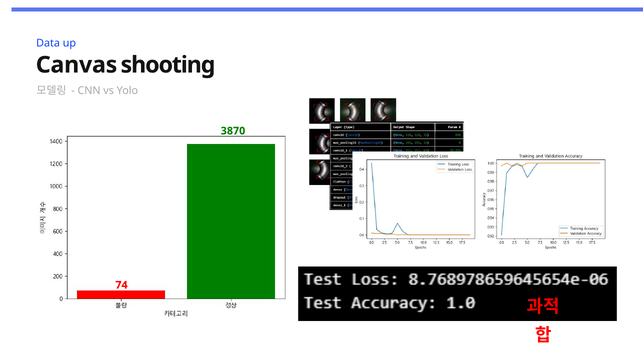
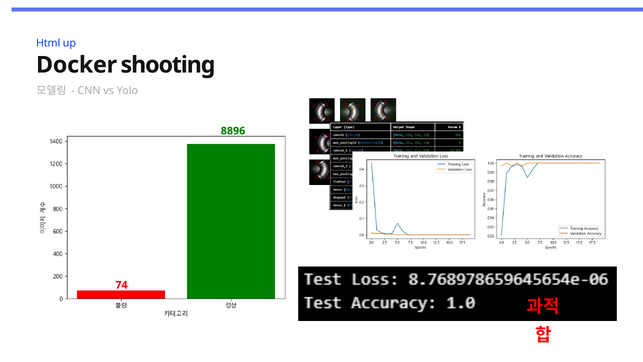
Data: Data -> Html (48, 43)
Canvas: Canvas -> Docker (77, 65)
3870: 3870 -> 8896 (233, 131)
